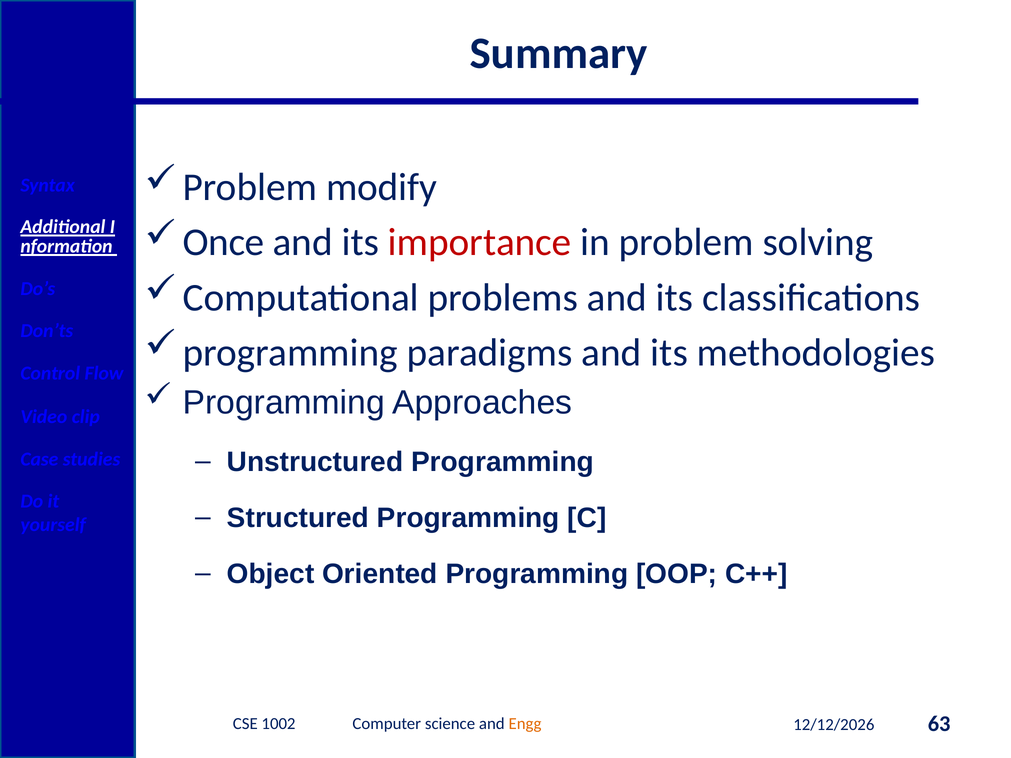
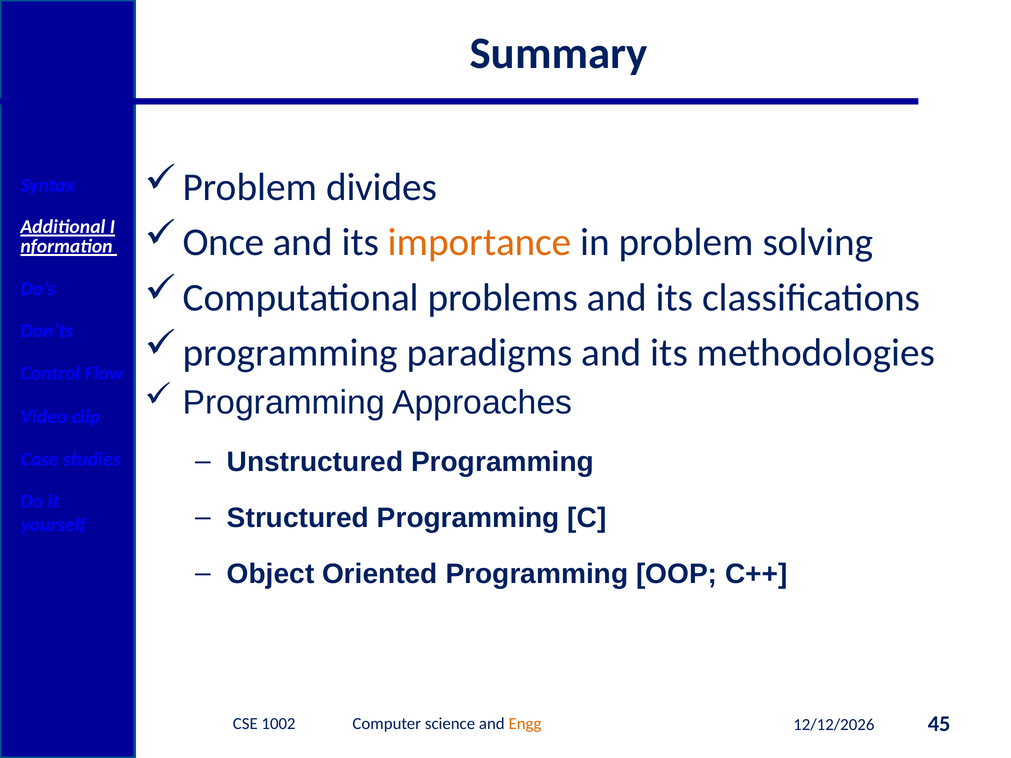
modify: modify -> divides (382, 188)
importance colour: red -> orange (480, 243)
63: 63 -> 45 (939, 724)
